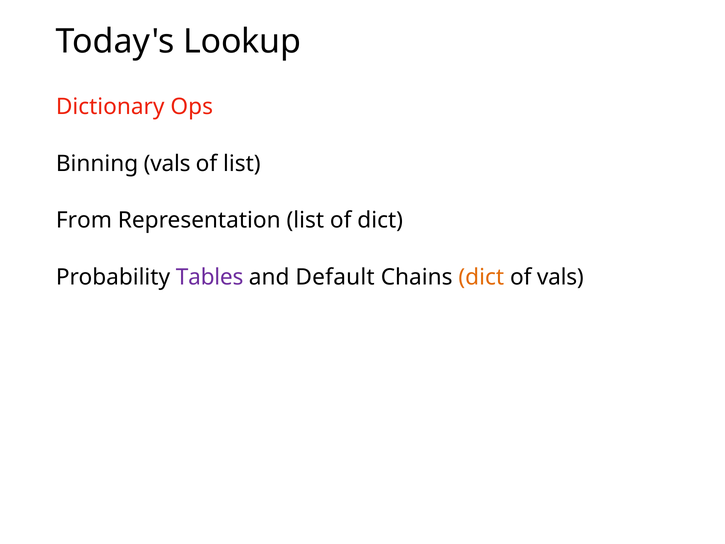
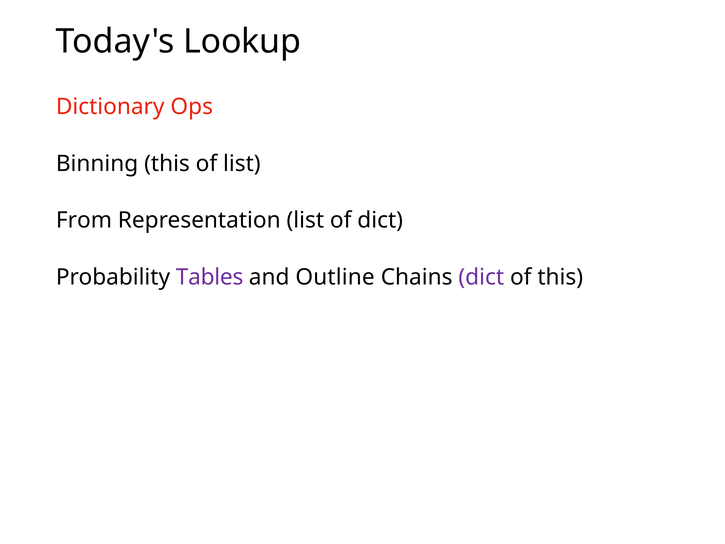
Binning vals: vals -> this (167, 163)
Default: Default -> Outline (335, 277)
dict colour: orange -> purple (481, 277)
of vals: vals -> this (560, 277)
